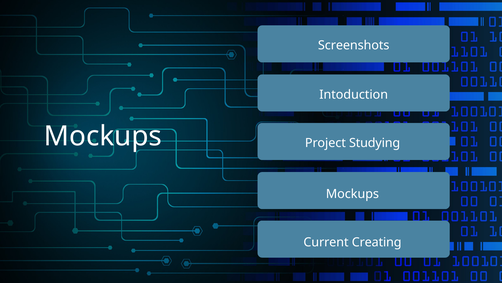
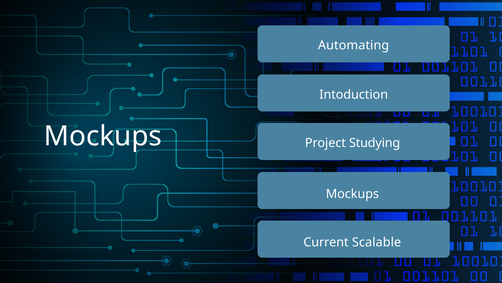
Screenshots: Screenshots -> Automating (354, 45)
Creating: Creating -> Scalable (377, 242)
